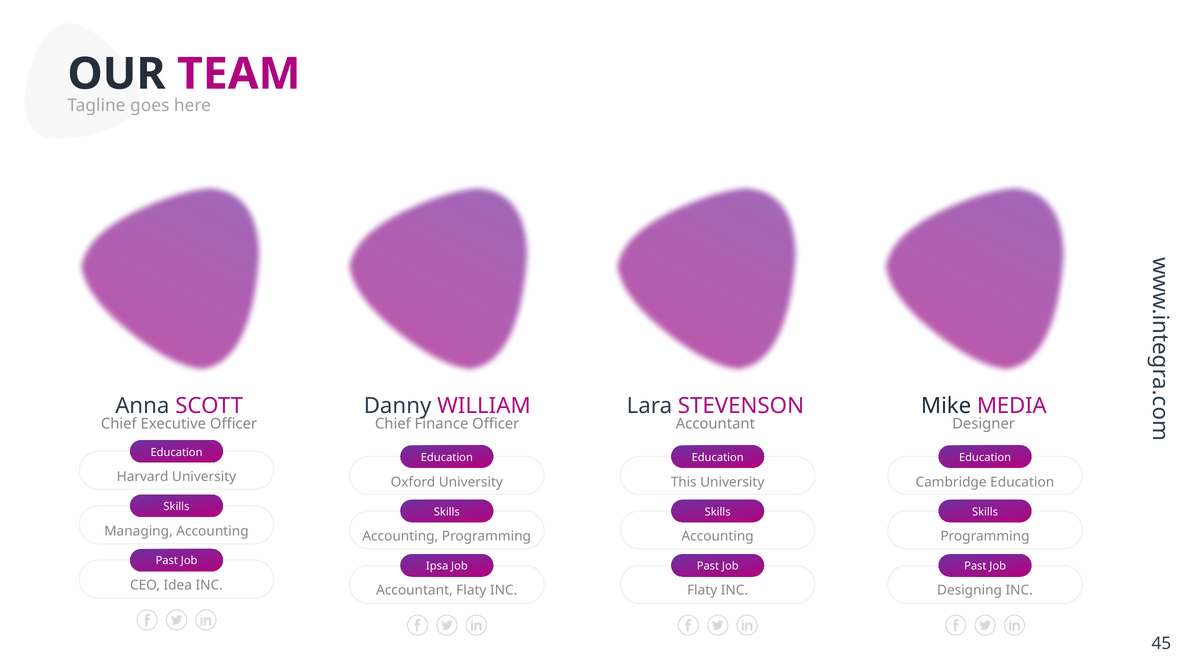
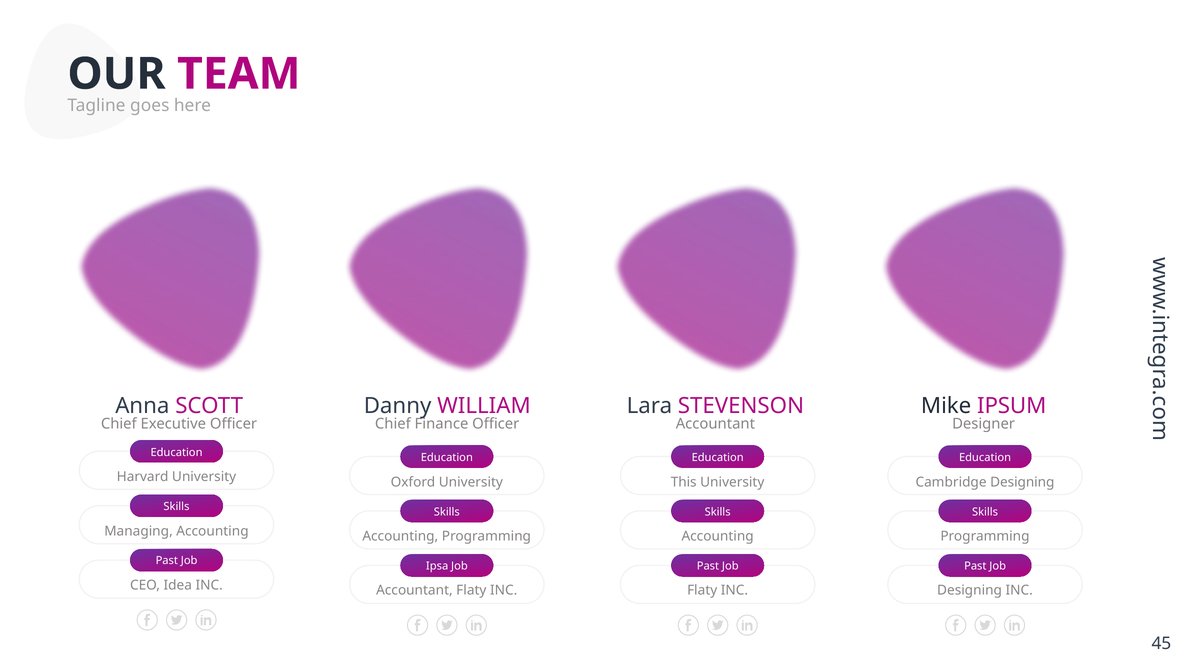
MEDIA: MEDIA -> IPSUM (1012, 406)
Cambridge Education: Education -> Designing (1022, 482)
